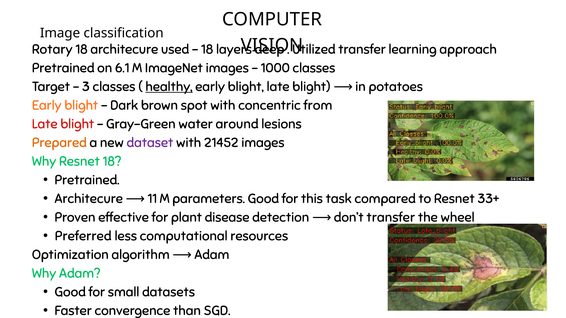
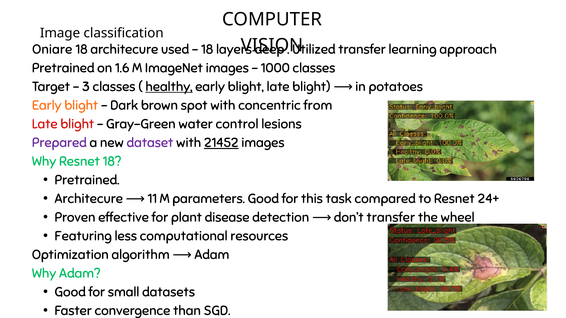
Rotary: Rotary -> Oniare (52, 49)
6.1: 6.1 -> 1.6 (122, 68)
around: around -> control (237, 124)
Prepared colour: orange -> purple (59, 143)
21452 underline: none -> present (221, 143)
33+: 33+ -> 24+ (488, 199)
Preferred: Preferred -> Featuring (83, 236)
